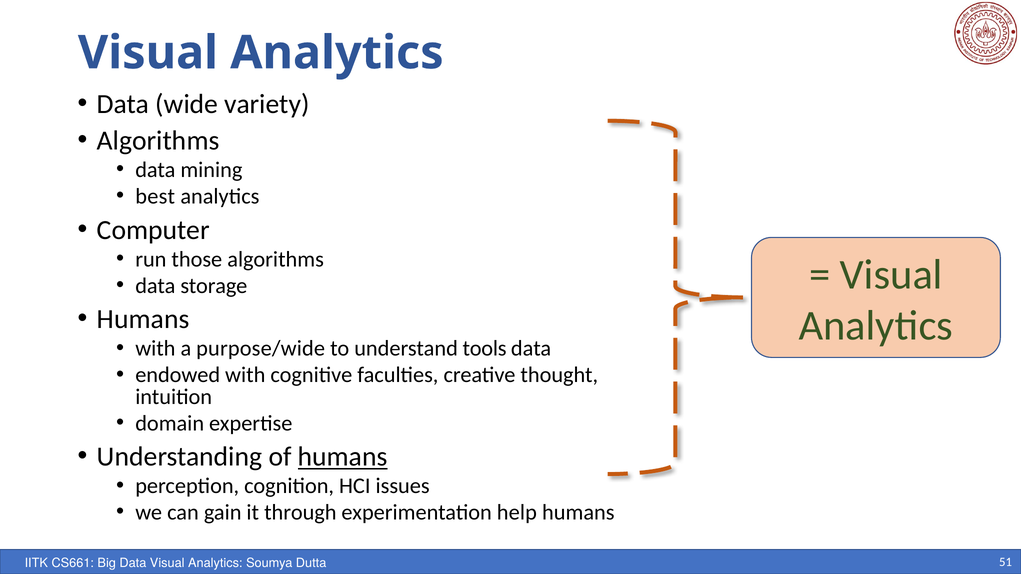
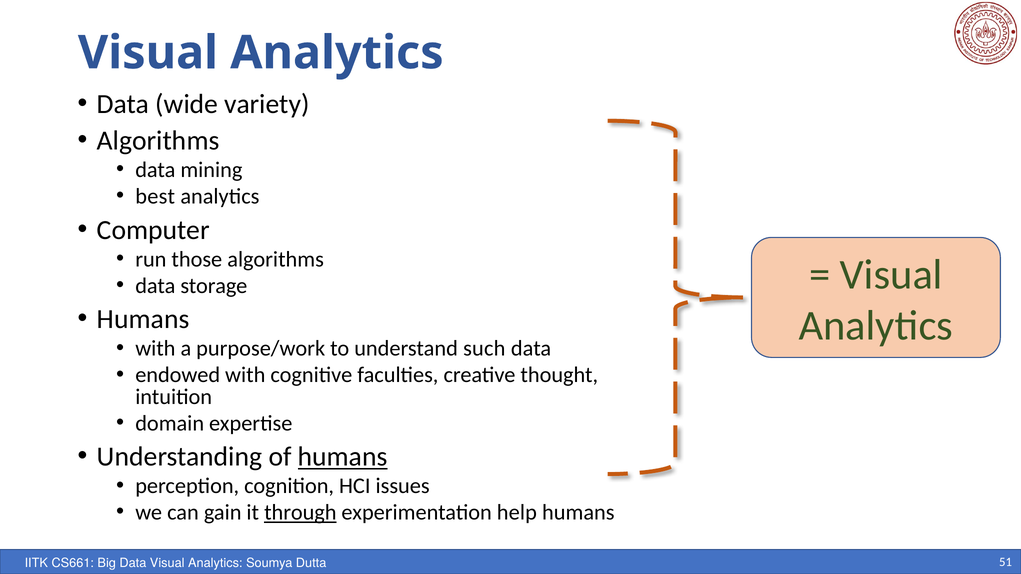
purpose/wide: purpose/wide -> purpose/work (261, 349)
tools: tools -> such (484, 349)
through underline: none -> present (300, 513)
